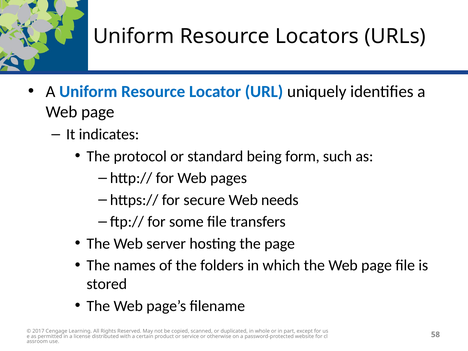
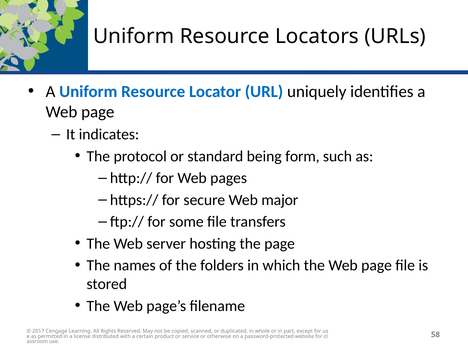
needs: needs -> major (280, 200)
